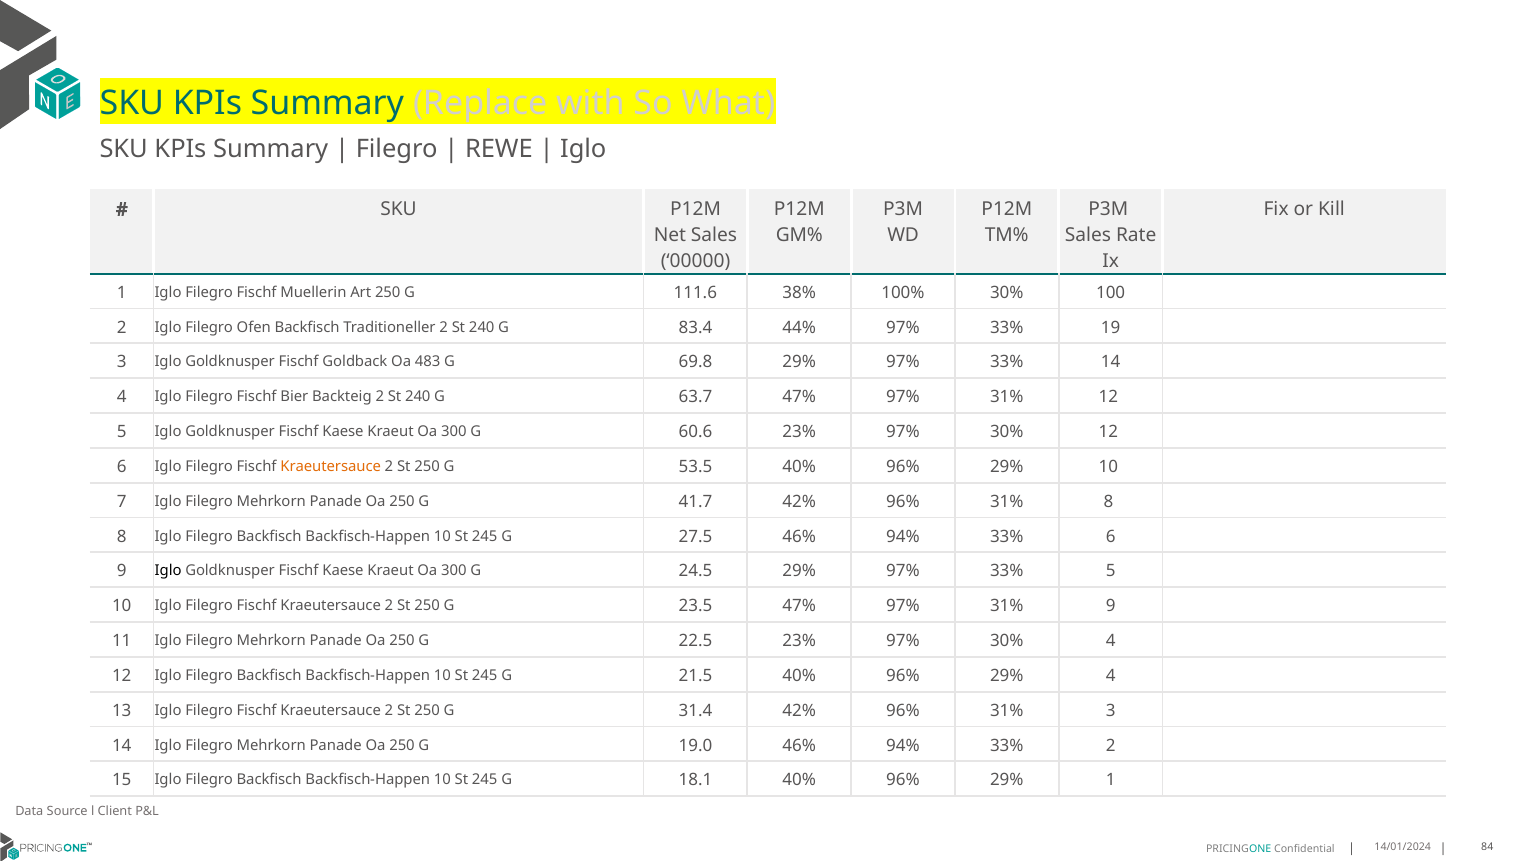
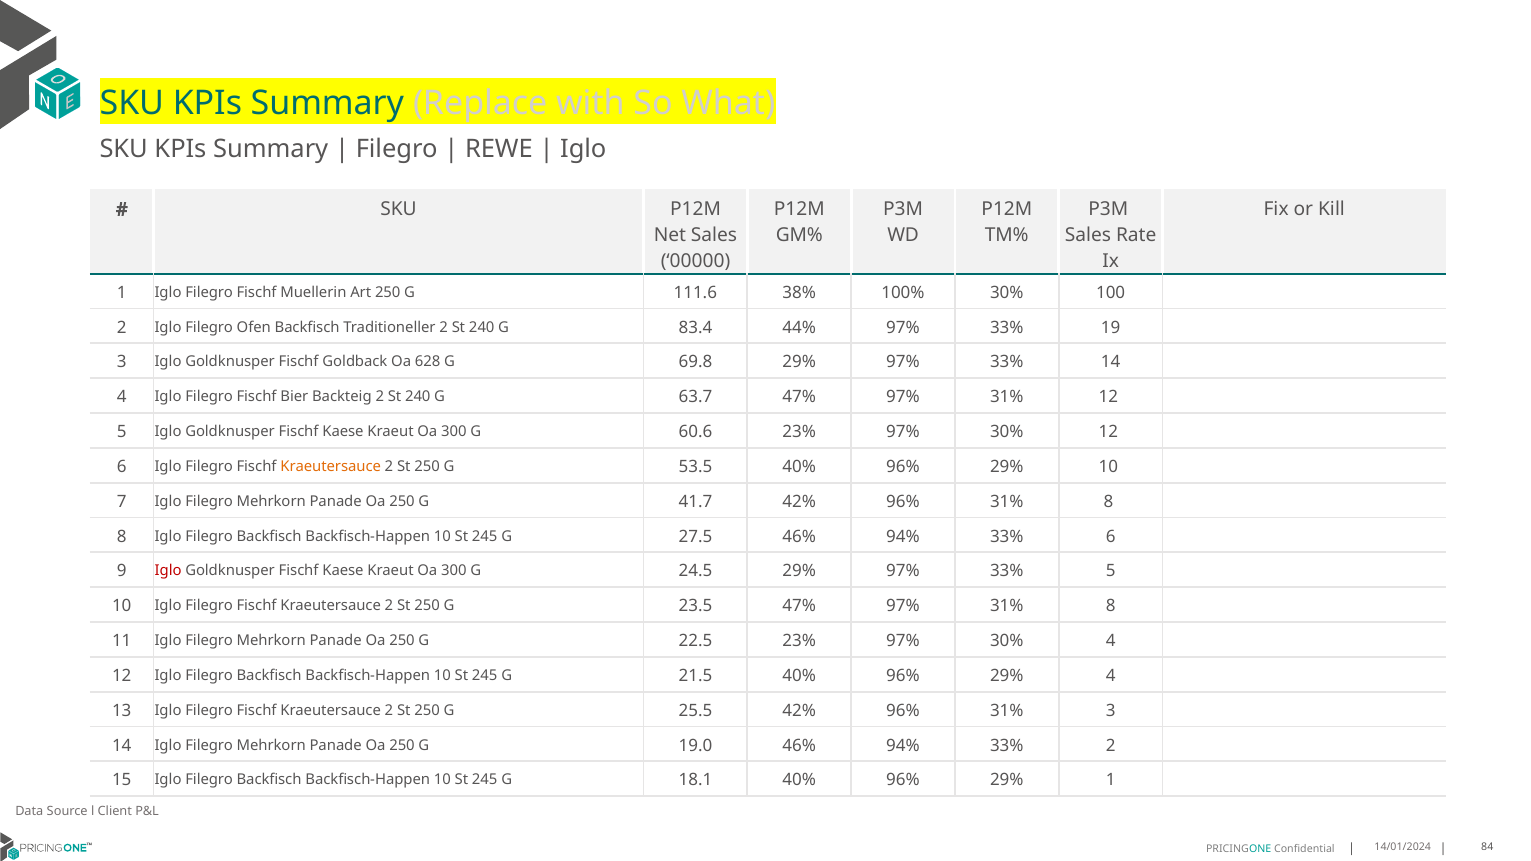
483: 483 -> 628 (428, 362)
Iglo colour: black -> red (168, 571)
97% 31% 9: 9 -> 8 (1111, 606)
31.4: 31.4 -> 25.5 (695, 711)
